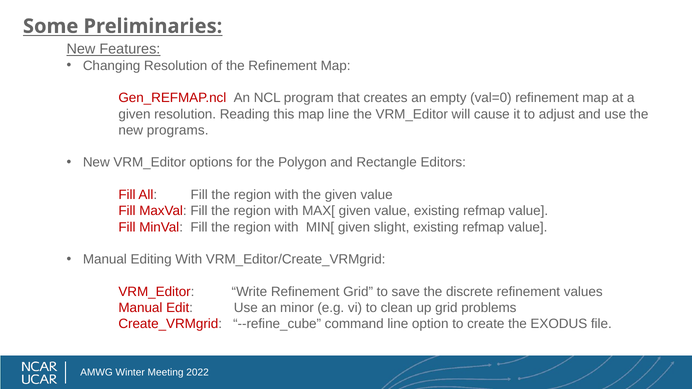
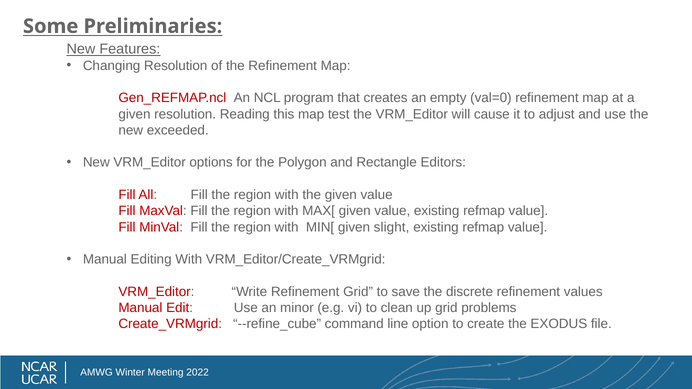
map line: line -> test (339, 114)
programs: programs -> exceeded (178, 130)
